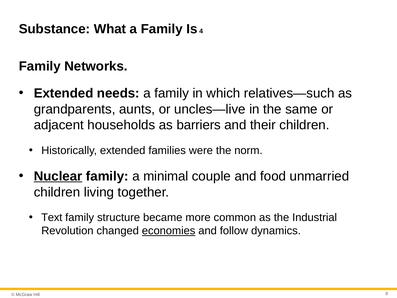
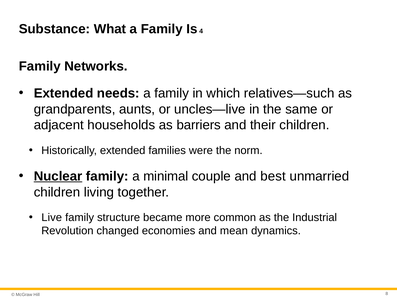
food: food -> best (273, 176)
Text: Text -> Live (52, 217)
economies underline: present -> none (169, 231)
follow: follow -> mean (234, 231)
